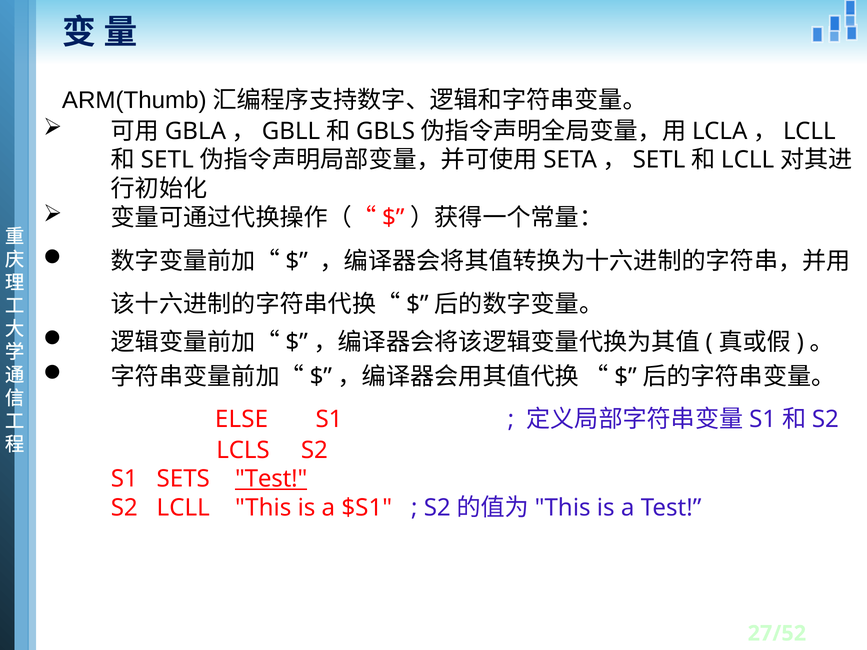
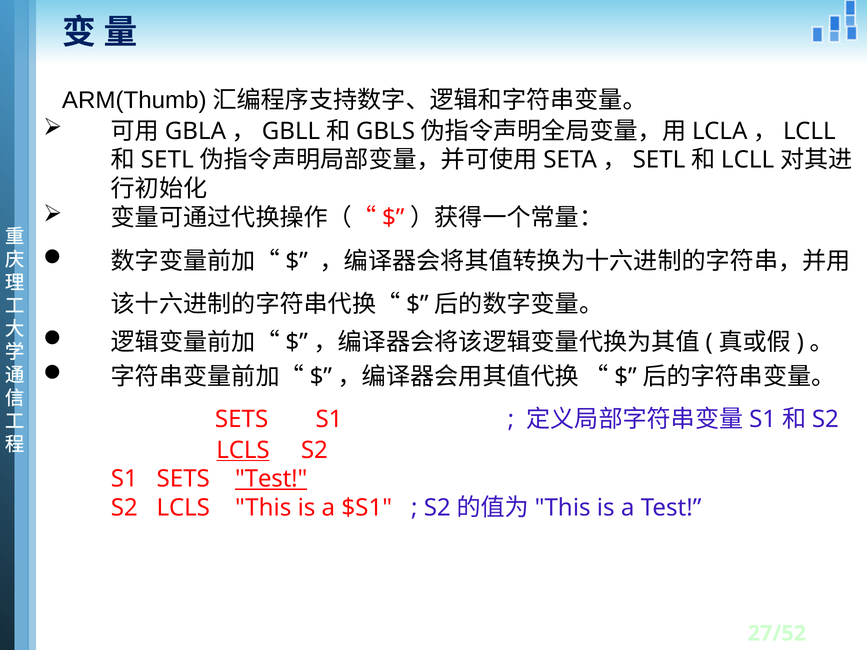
ELSE: ELSE -> SETS (242, 419)
LCLS underline: none -> present (243, 450)
LCLL: LCLL -> LCLS (183, 508)
